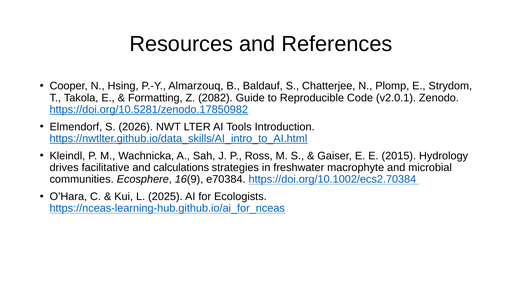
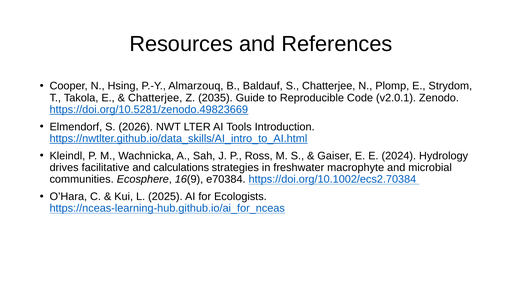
Formatting: Formatting -> Chatterjee (155, 98)
2082: 2082 -> 2035 (215, 98)
https://doi.org/10.5281/zenodo.17850982: https://doi.org/10.5281/zenodo.17850982 -> https://doi.org/10.5281/zenodo.49823669 (149, 109)
2015: 2015 -> 2024 (399, 156)
